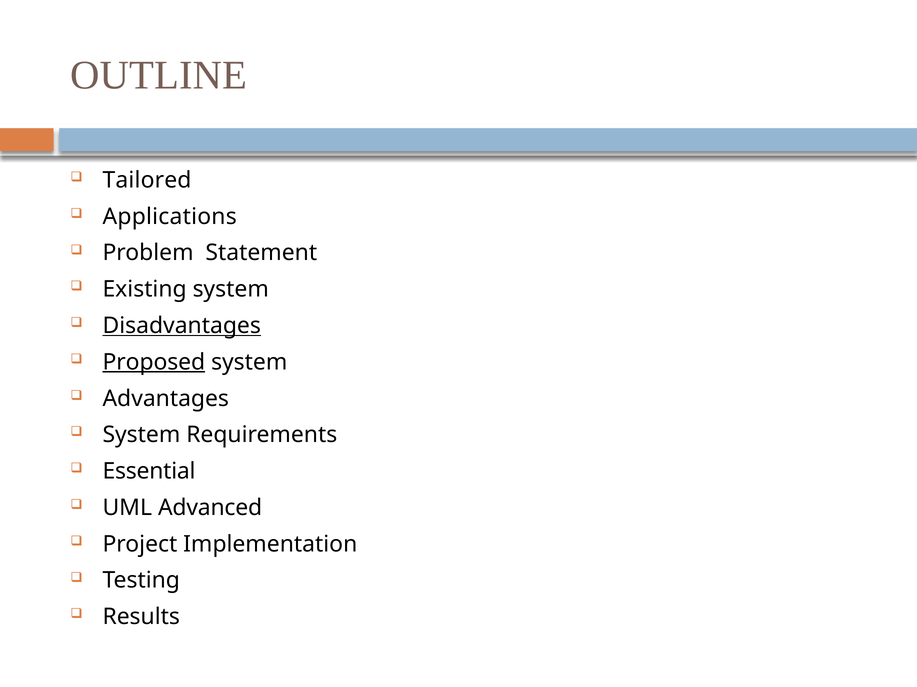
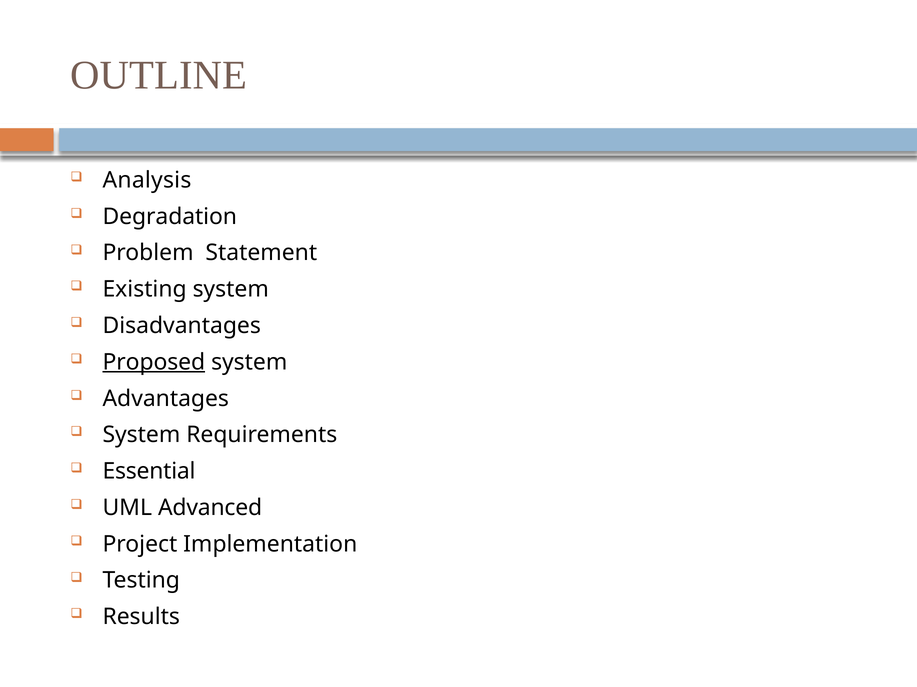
Tailored: Tailored -> Analysis (147, 180)
Applications: Applications -> Degradation (170, 217)
Disadvantages underline: present -> none (182, 326)
